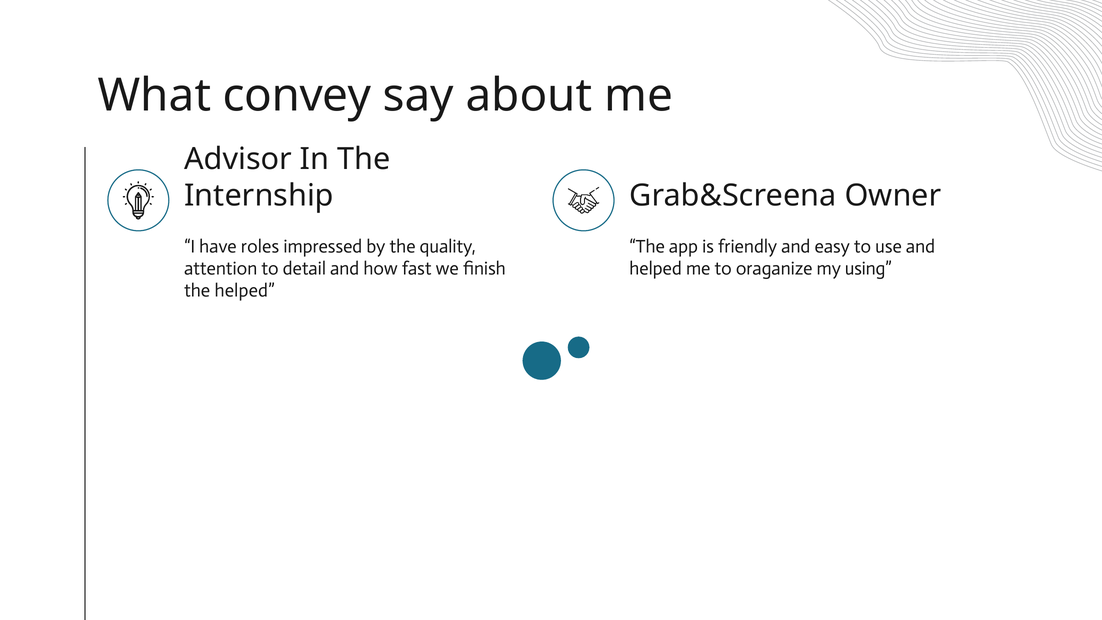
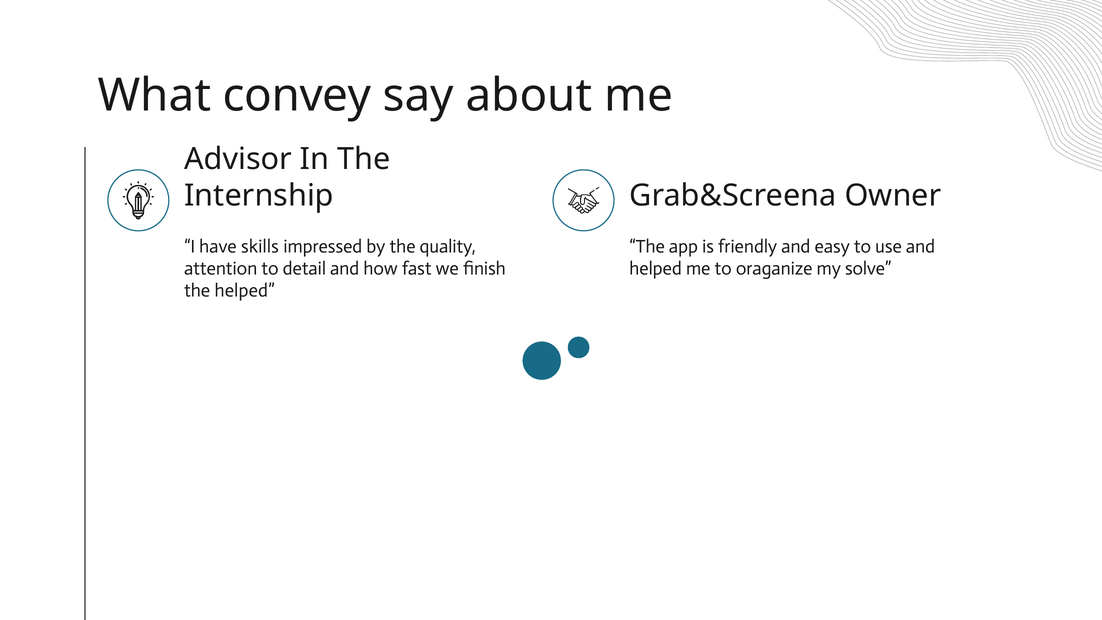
roles: roles -> skills (260, 247)
using: using -> solve (868, 269)
